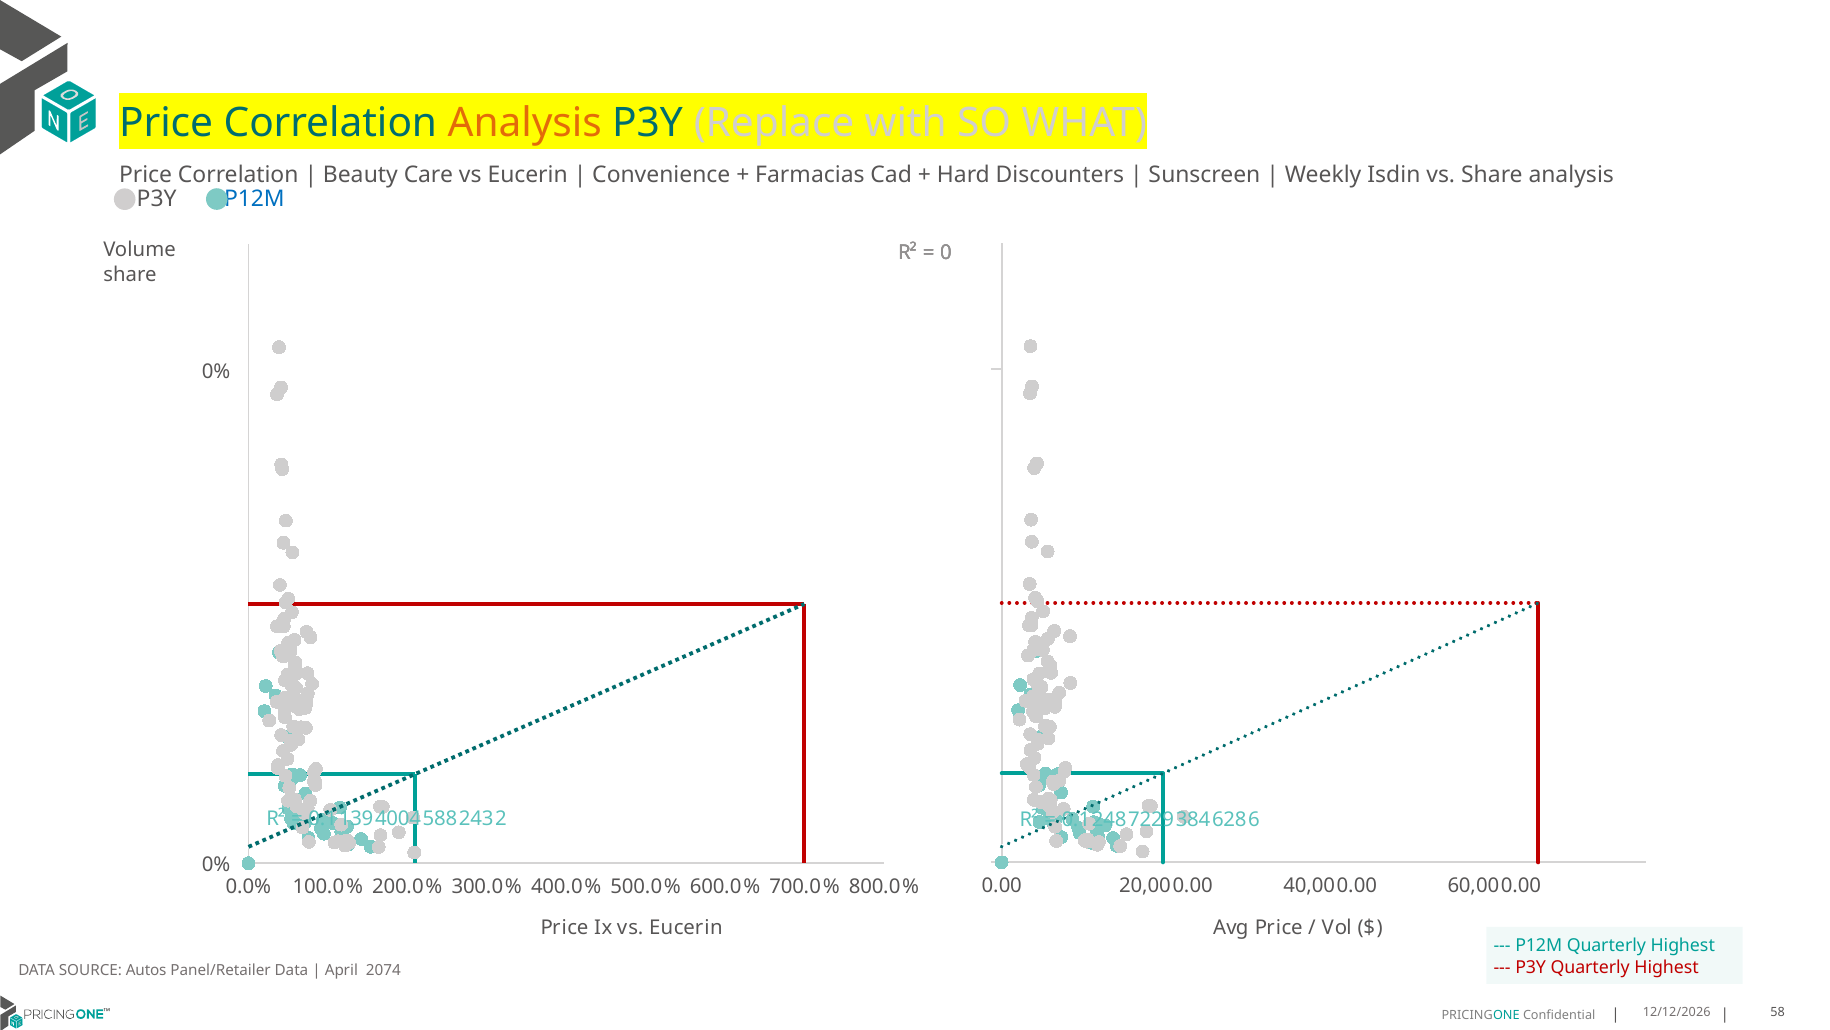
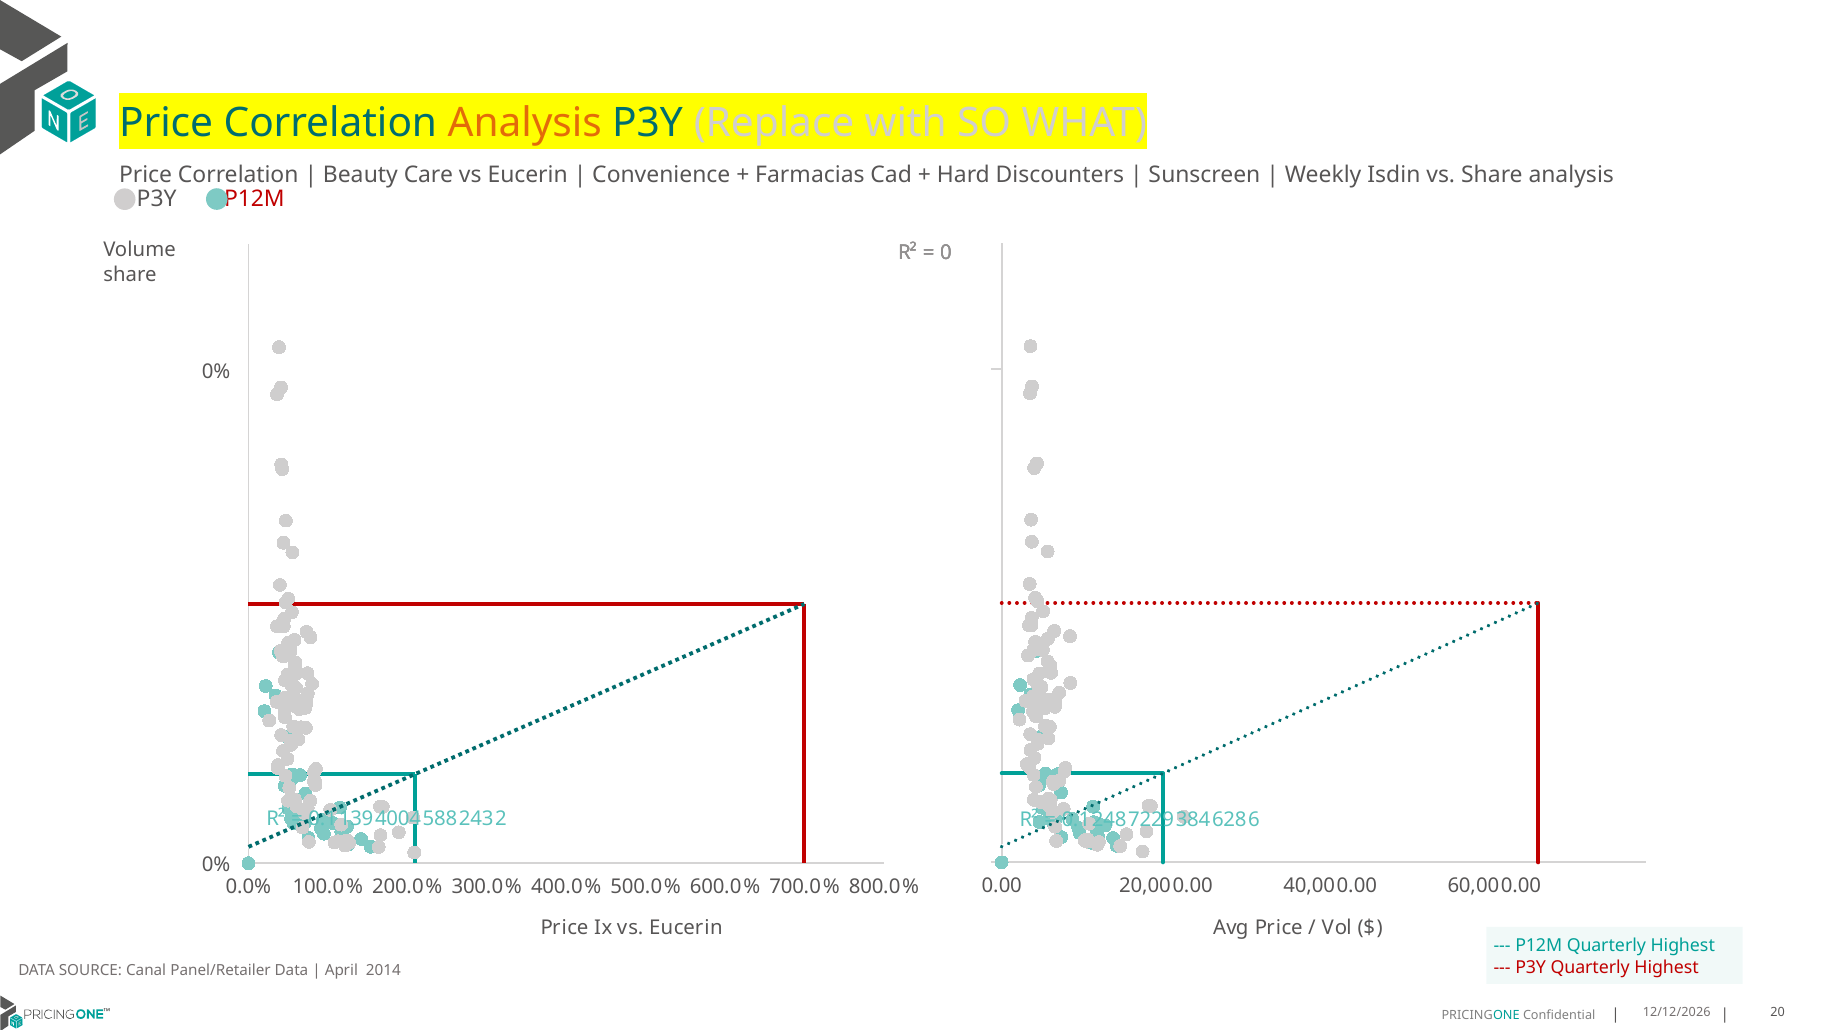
P12M colour: blue -> red (254, 199)
Autos: Autos -> Canal (146, 970)
2074: 2074 -> 2014 (383, 970)
58: 58 -> 20 (1778, 1012)
